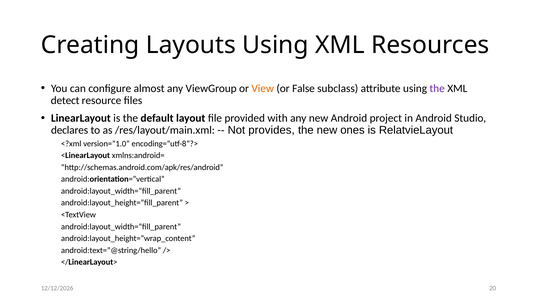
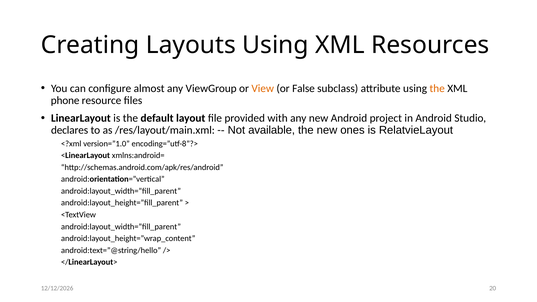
the colour: purple -> orange (437, 88)
detect: detect -> phone (65, 100)
provides: provides -> available (272, 130)
